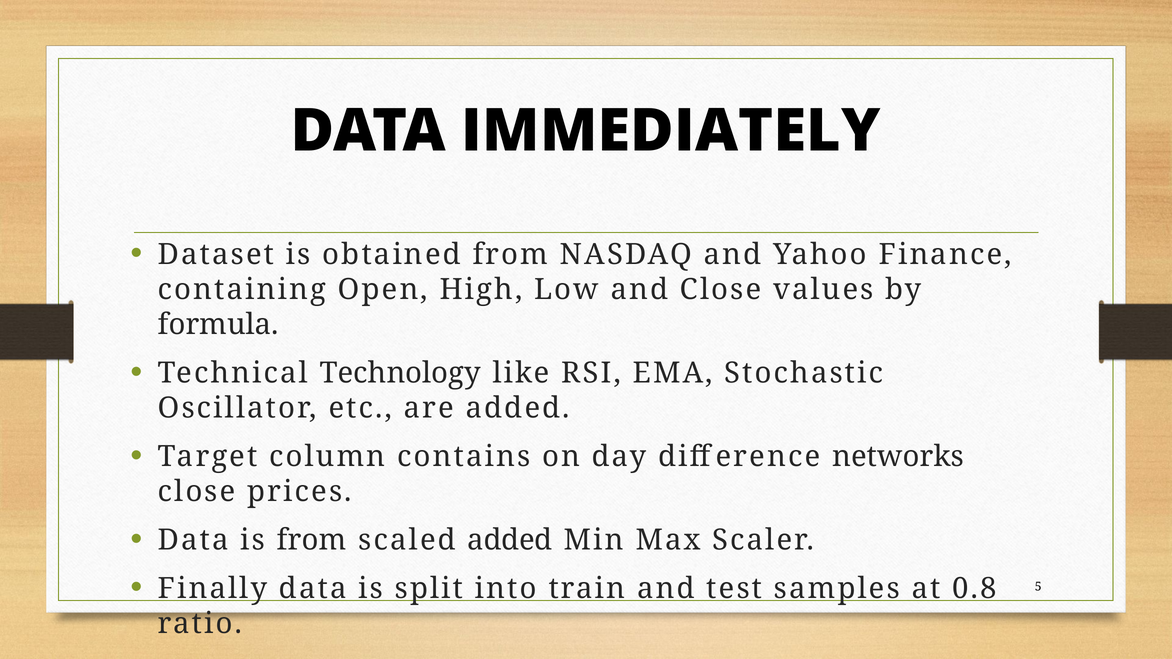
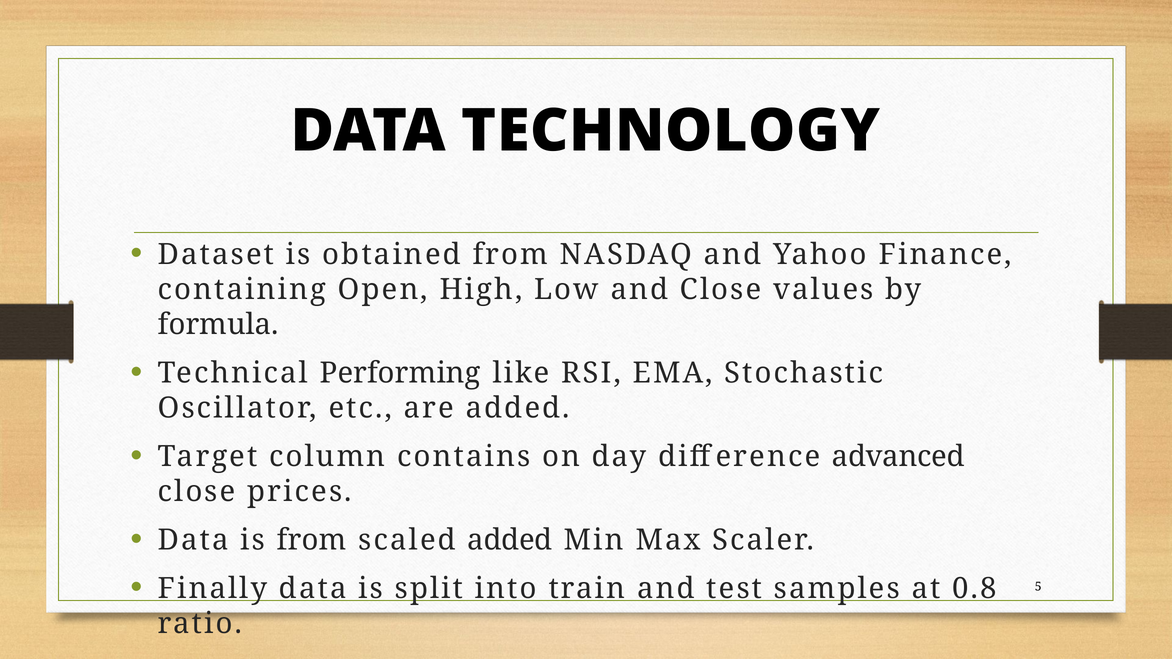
IMMEDIATELY: IMMEDIATELY -> TECHNOLOGY (671, 131)
Technology: Technology -> Performing (400, 373)
networks: networks -> advanced (898, 457)
